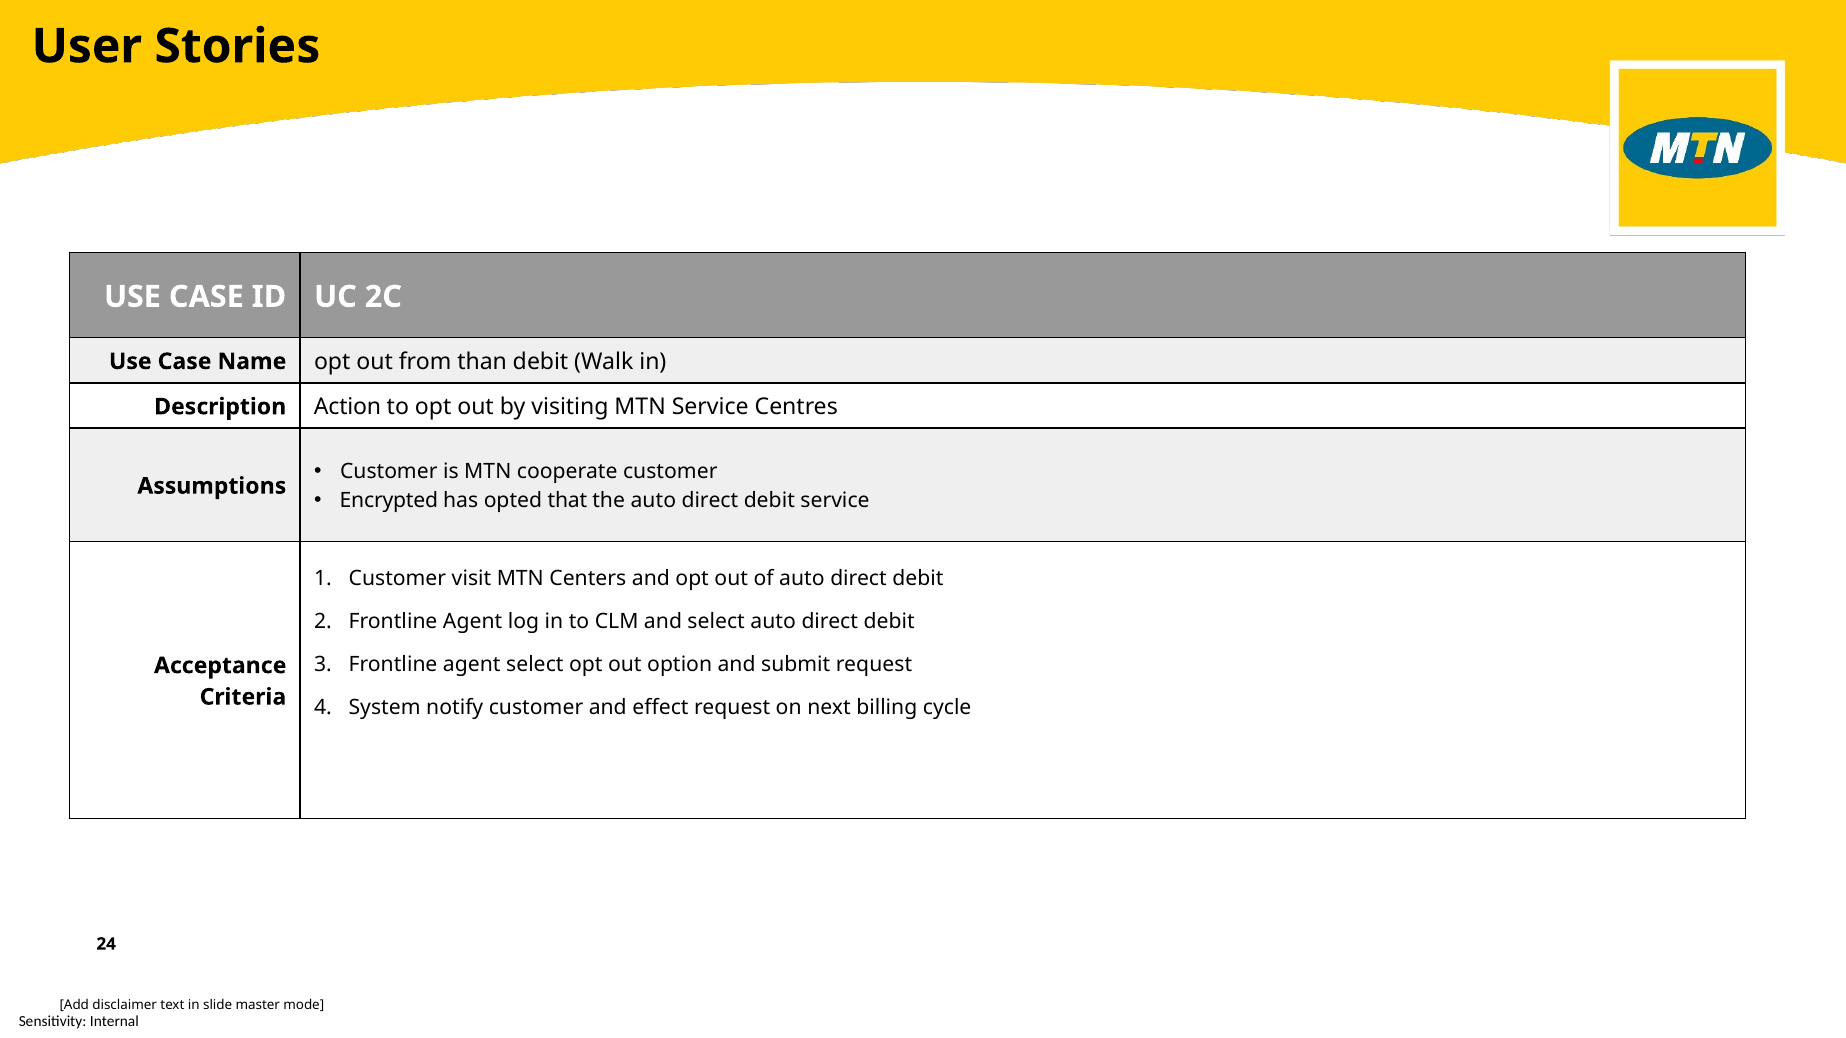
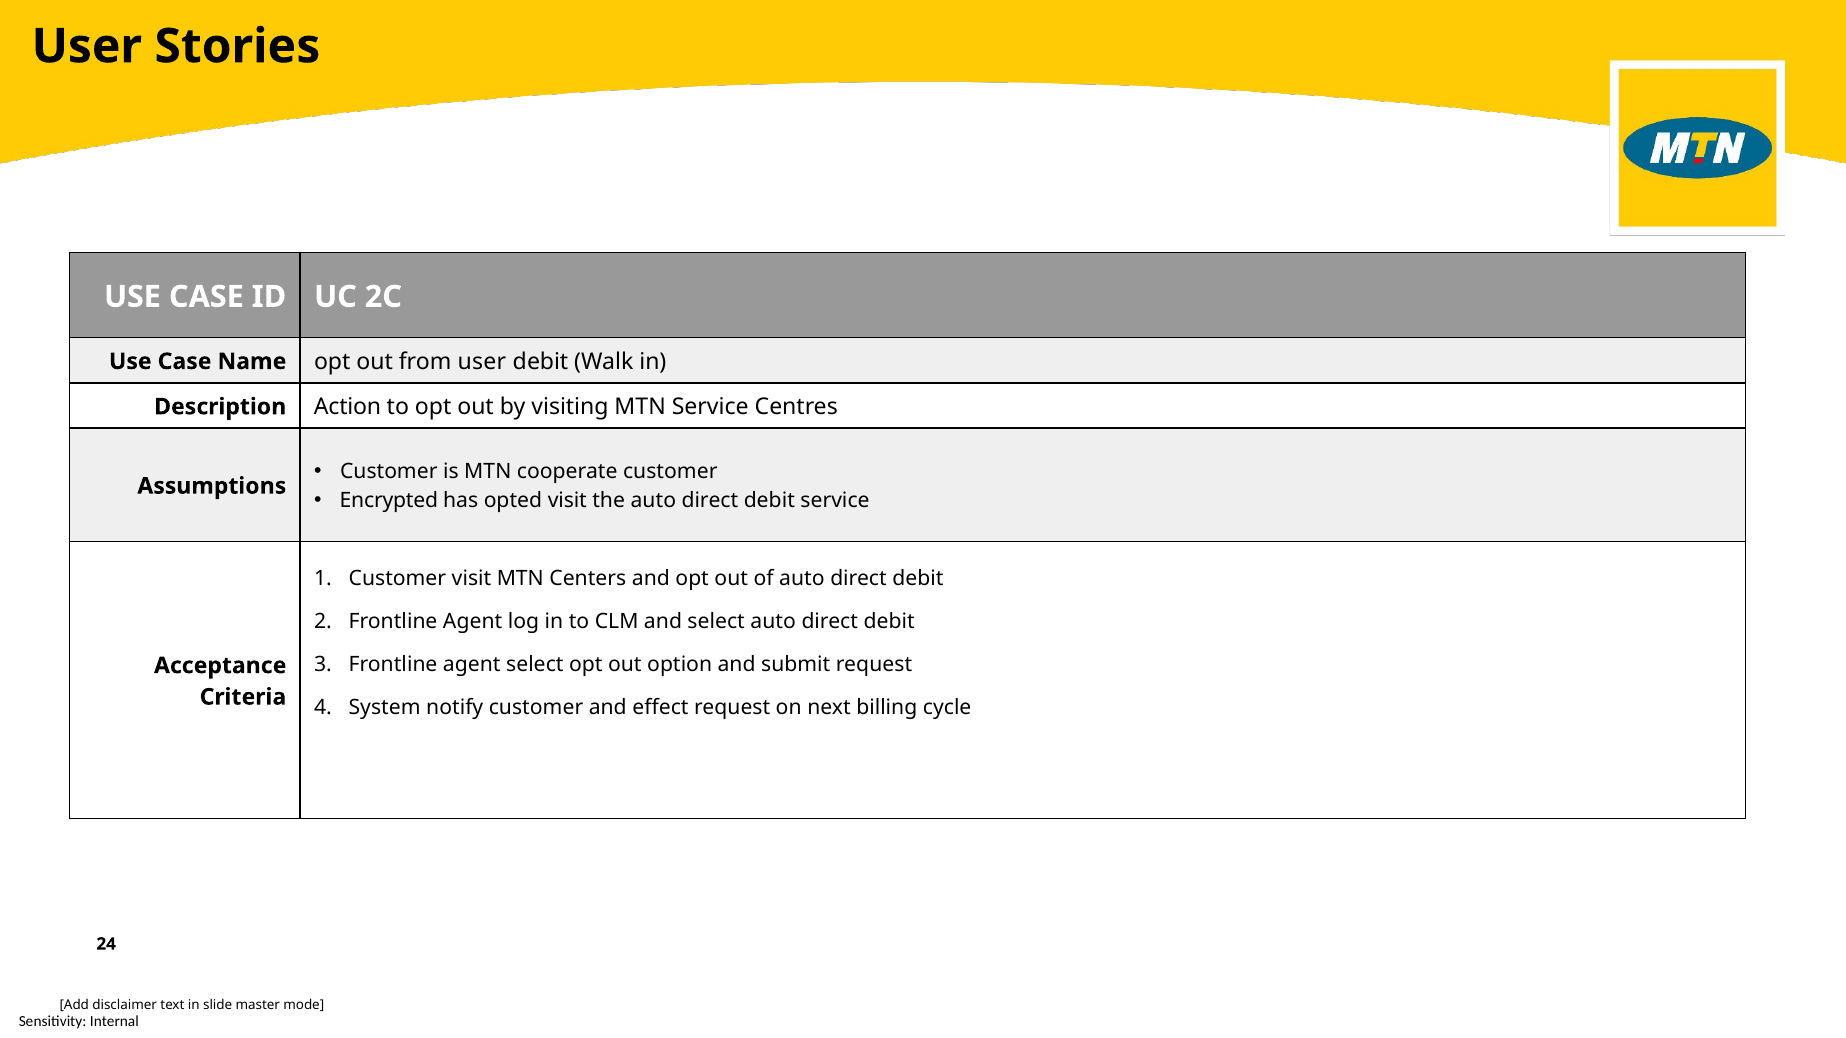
from than: than -> user (482, 362)
opted that: that -> visit (567, 500)
